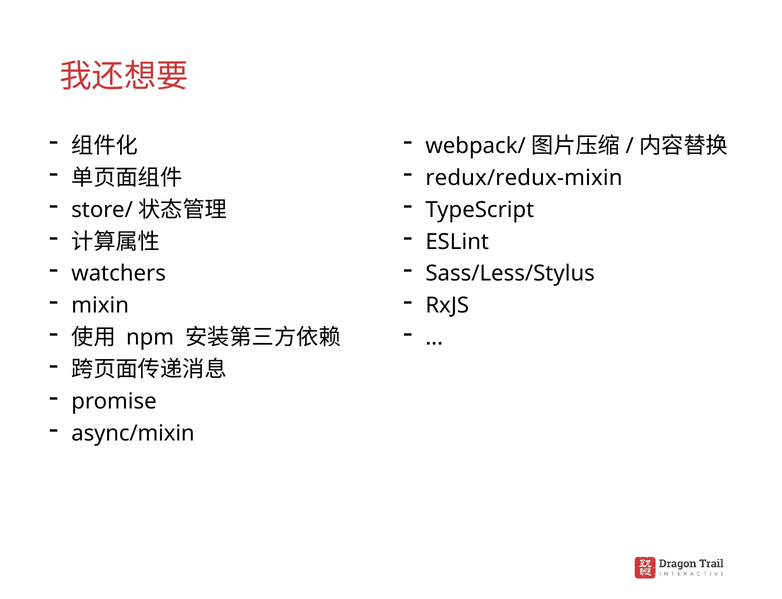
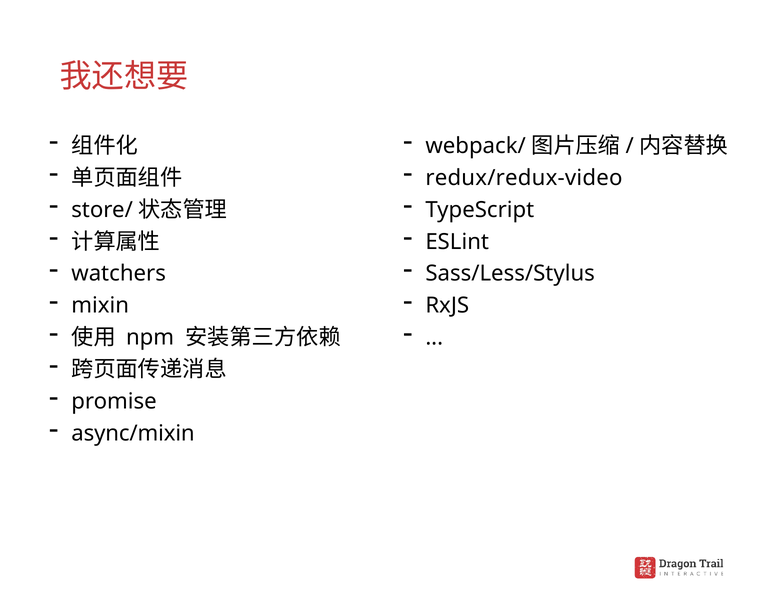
redux/redux-mixin: redux/redux-mixin -> redux/redux-video (524, 178)
